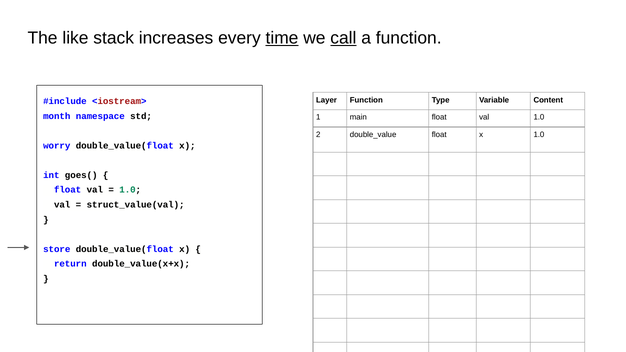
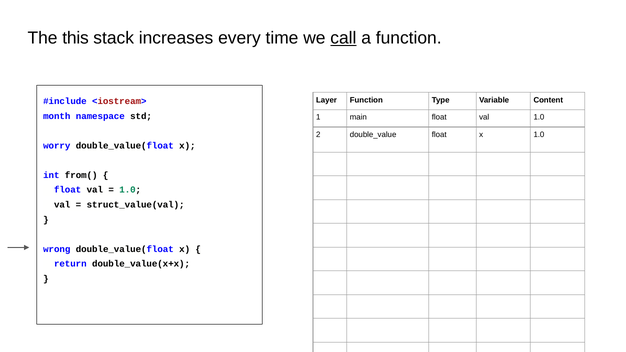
like: like -> this (76, 38)
time underline: present -> none (282, 38)
goes(: goes( -> from( (81, 175)
store: store -> wrong (57, 249)
